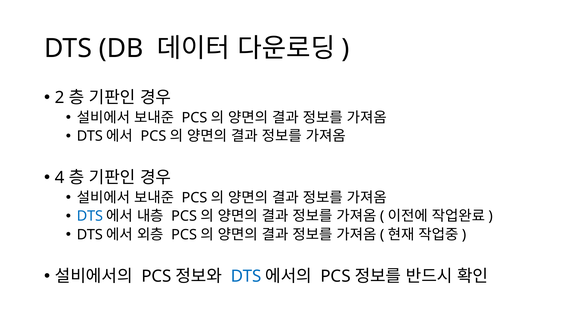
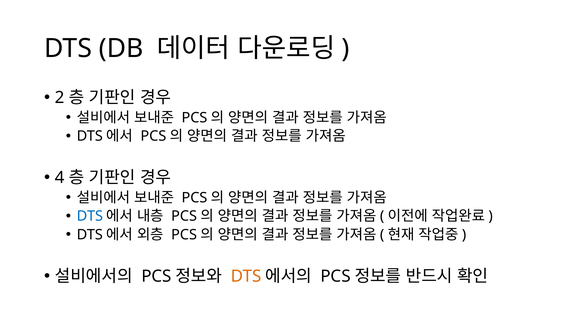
DTS colour: blue -> orange (246, 277)
